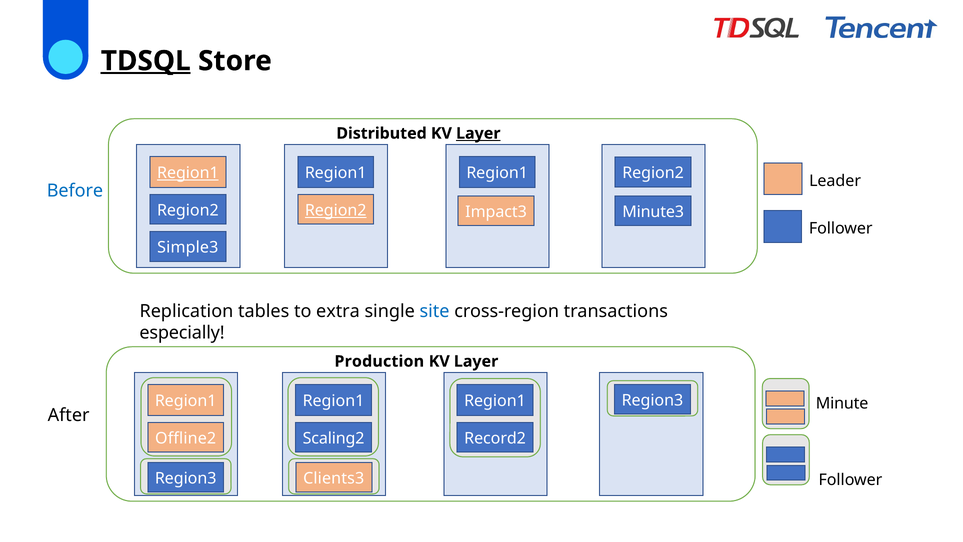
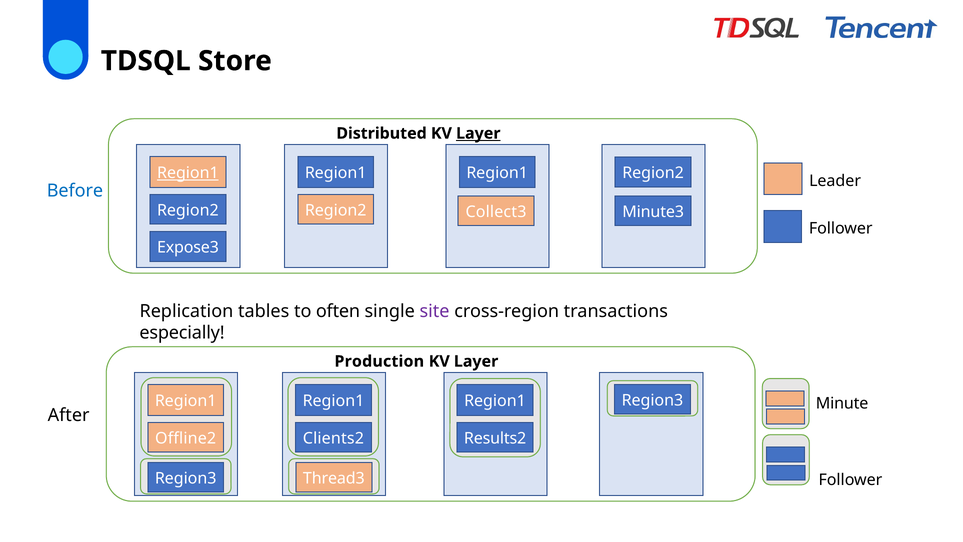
TDSQL underline: present -> none (146, 61)
Region2 underline: present -> none (336, 210)
Impact3: Impact3 -> Collect3 (496, 212)
Simple3: Simple3 -> Expose3 (188, 248)
extra: extra -> often (338, 311)
site colour: blue -> purple (435, 311)
Scaling2: Scaling2 -> Clients2 (333, 438)
Record2: Record2 -> Results2 (495, 438)
Clients3: Clients3 -> Thread3 (334, 478)
